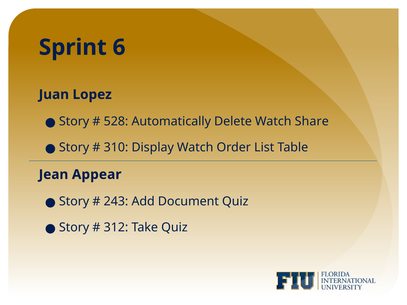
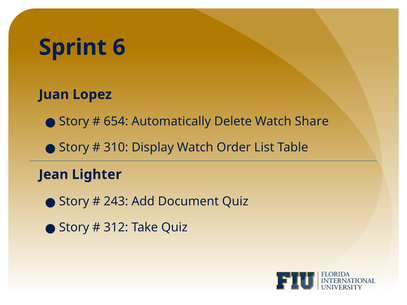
528: 528 -> 654 (116, 121)
Appear: Appear -> Lighter (97, 175)
